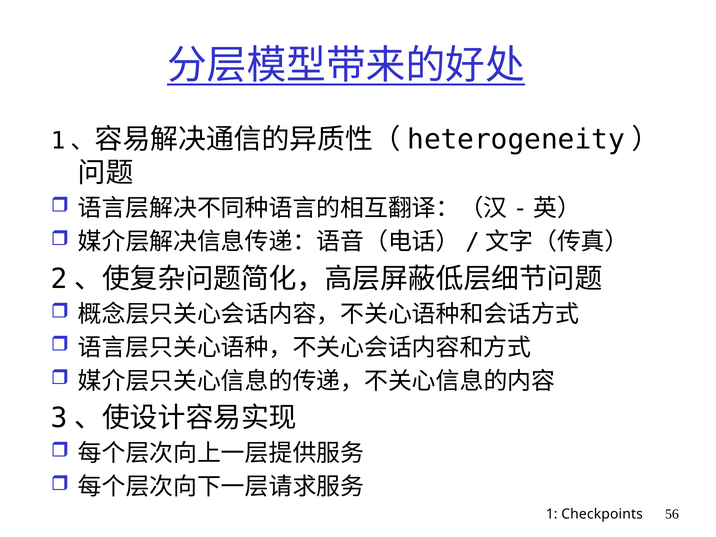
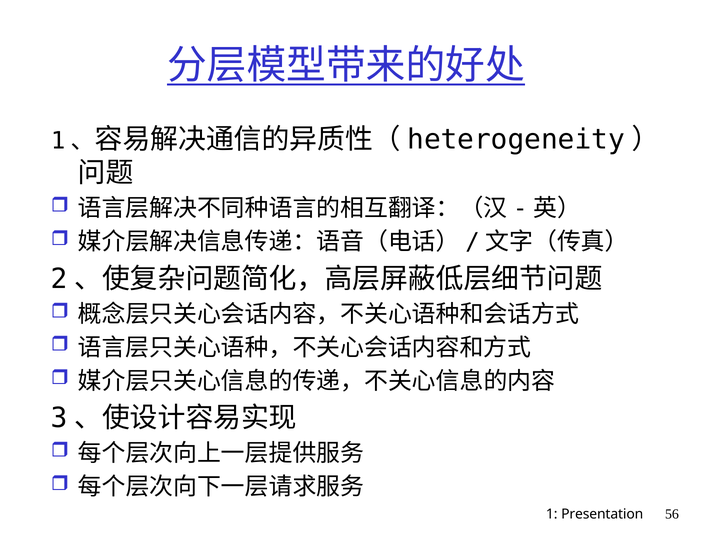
Checkpoints: Checkpoints -> Presentation (602, 514)
